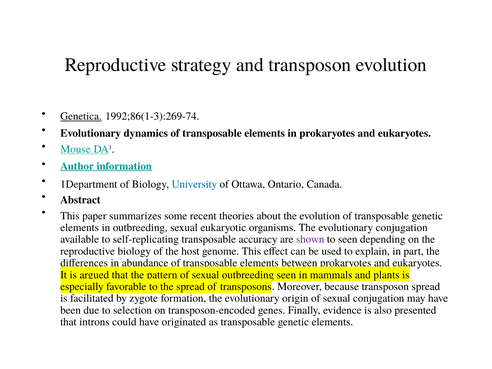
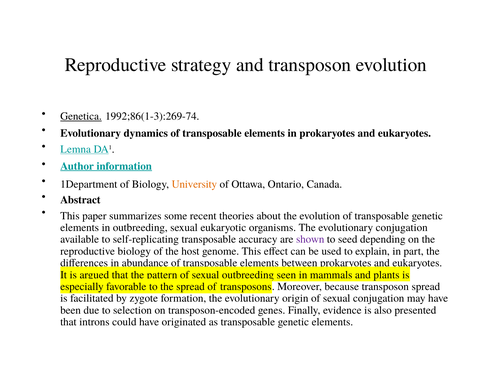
Mouse: Mouse -> Lemna (76, 149)
University colour: blue -> orange (194, 184)
to seen: seen -> seed (348, 239)
